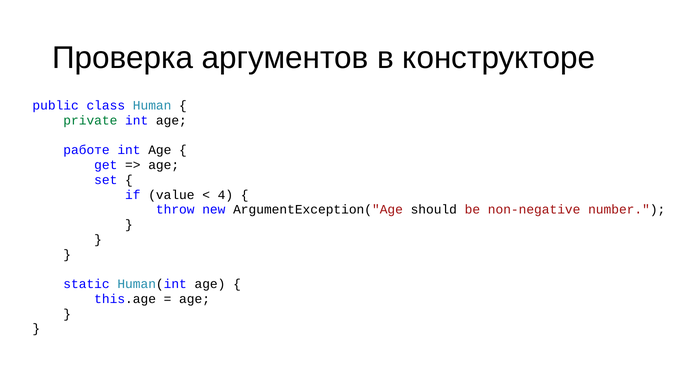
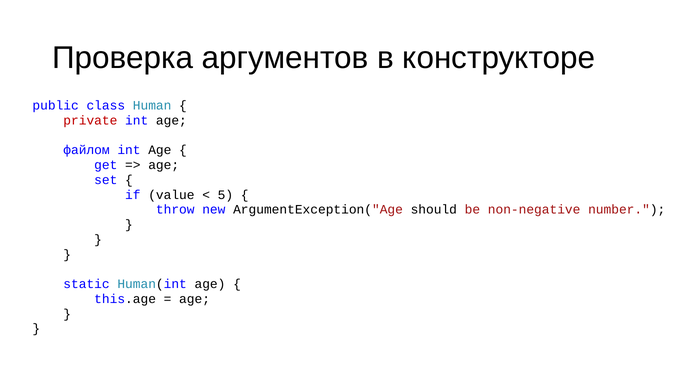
private colour: green -> red (90, 120)
работе: работе -> файлом (87, 150)
4: 4 -> 5 (225, 195)
